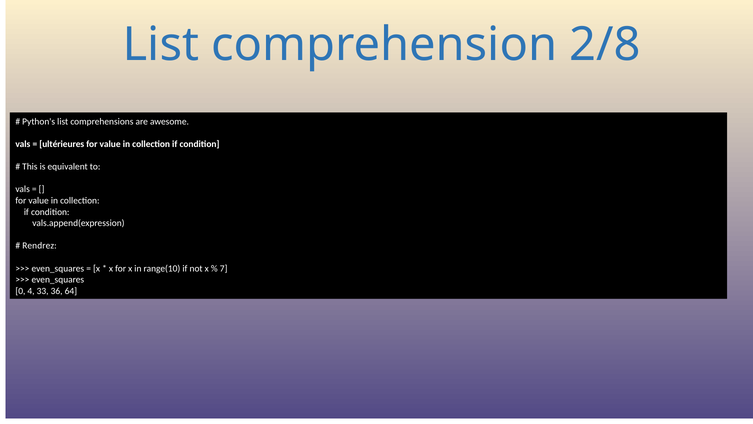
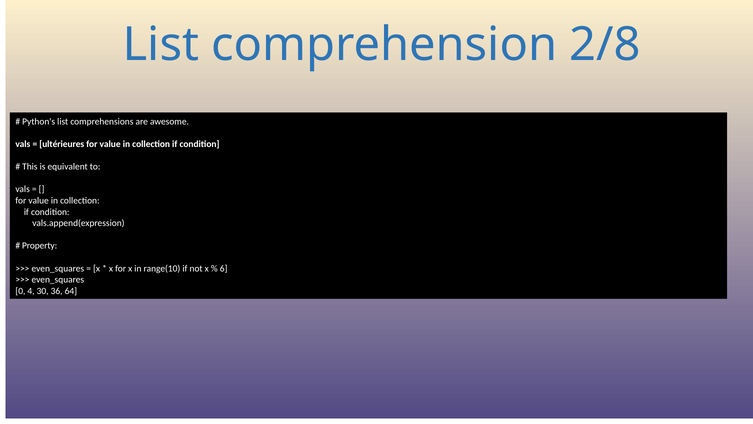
Rendrez: Rendrez -> Property (40, 246)
7: 7 -> 6 (224, 268)
33: 33 -> 30 (43, 291)
